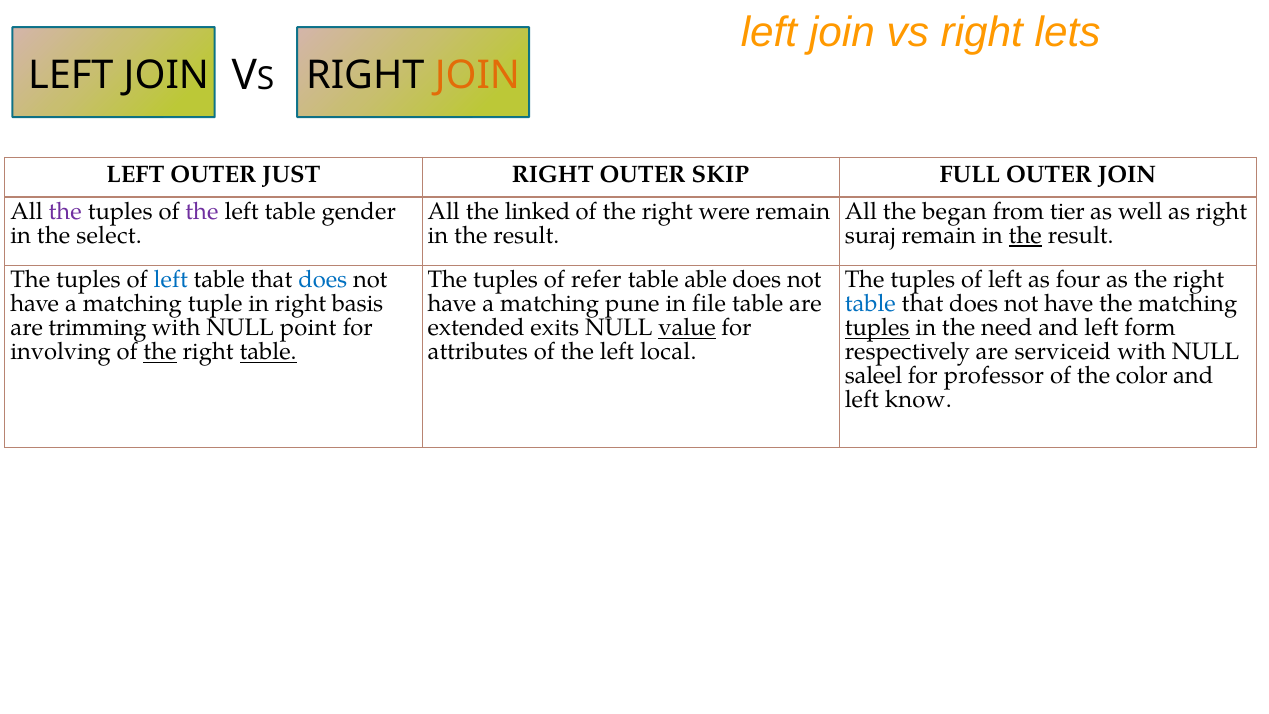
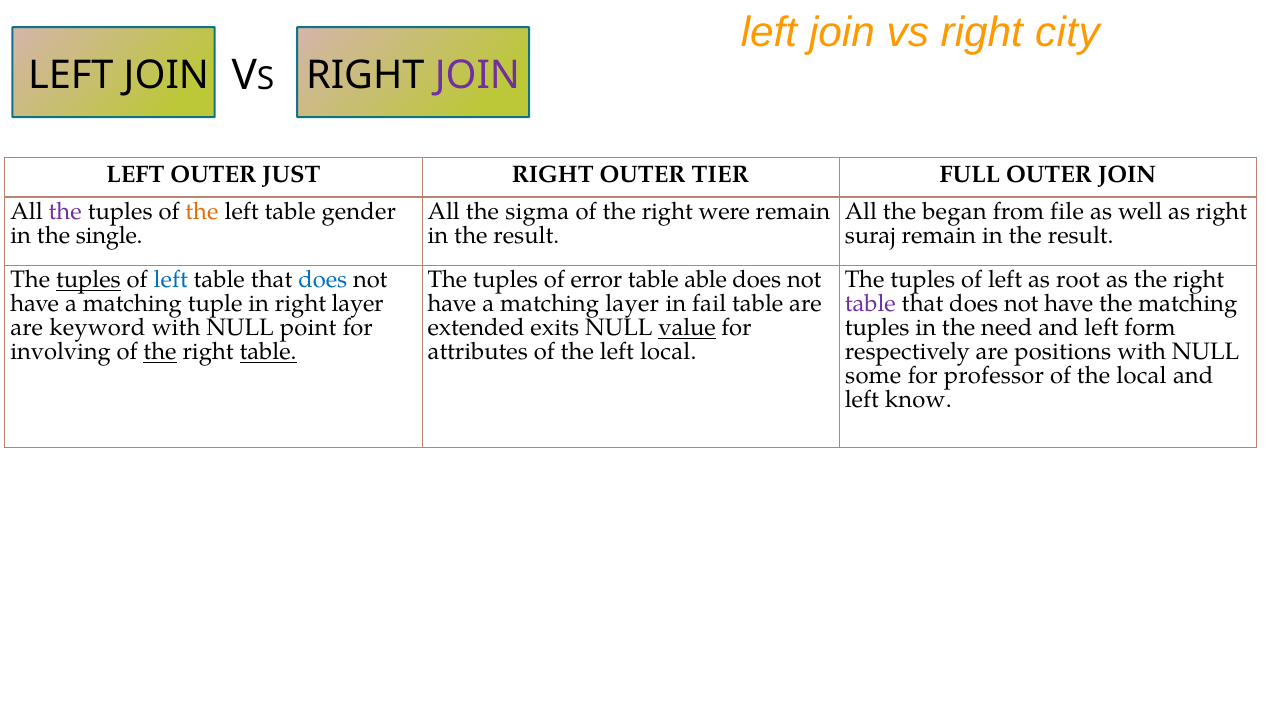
lets: lets -> city (1067, 33)
JOIN colour: orange -> purple (477, 75)
SKIP: SKIP -> TIER (720, 175)
the colour: purple -> orange (202, 212)
linked: linked -> sigma (537, 212)
tier: tier -> file (1067, 212)
select: select -> single (109, 236)
the underline: present -> none (1025, 236)
tuples underline: none -> present (88, 280)
refer: refer -> error (596, 280)
four: four -> root (1078, 280)
right basis: basis -> layer (358, 304)
matching pune: pune -> layer (632, 304)
file: file -> fail (709, 304)
table colour: blue -> purple (870, 304)
trimming: trimming -> keyword (97, 328)
tuples underline: present -> none (877, 328)
serviceid: serviceid -> positions (1063, 352)
saleel: saleel -> some (873, 376)
the color: color -> local (1142, 376)
